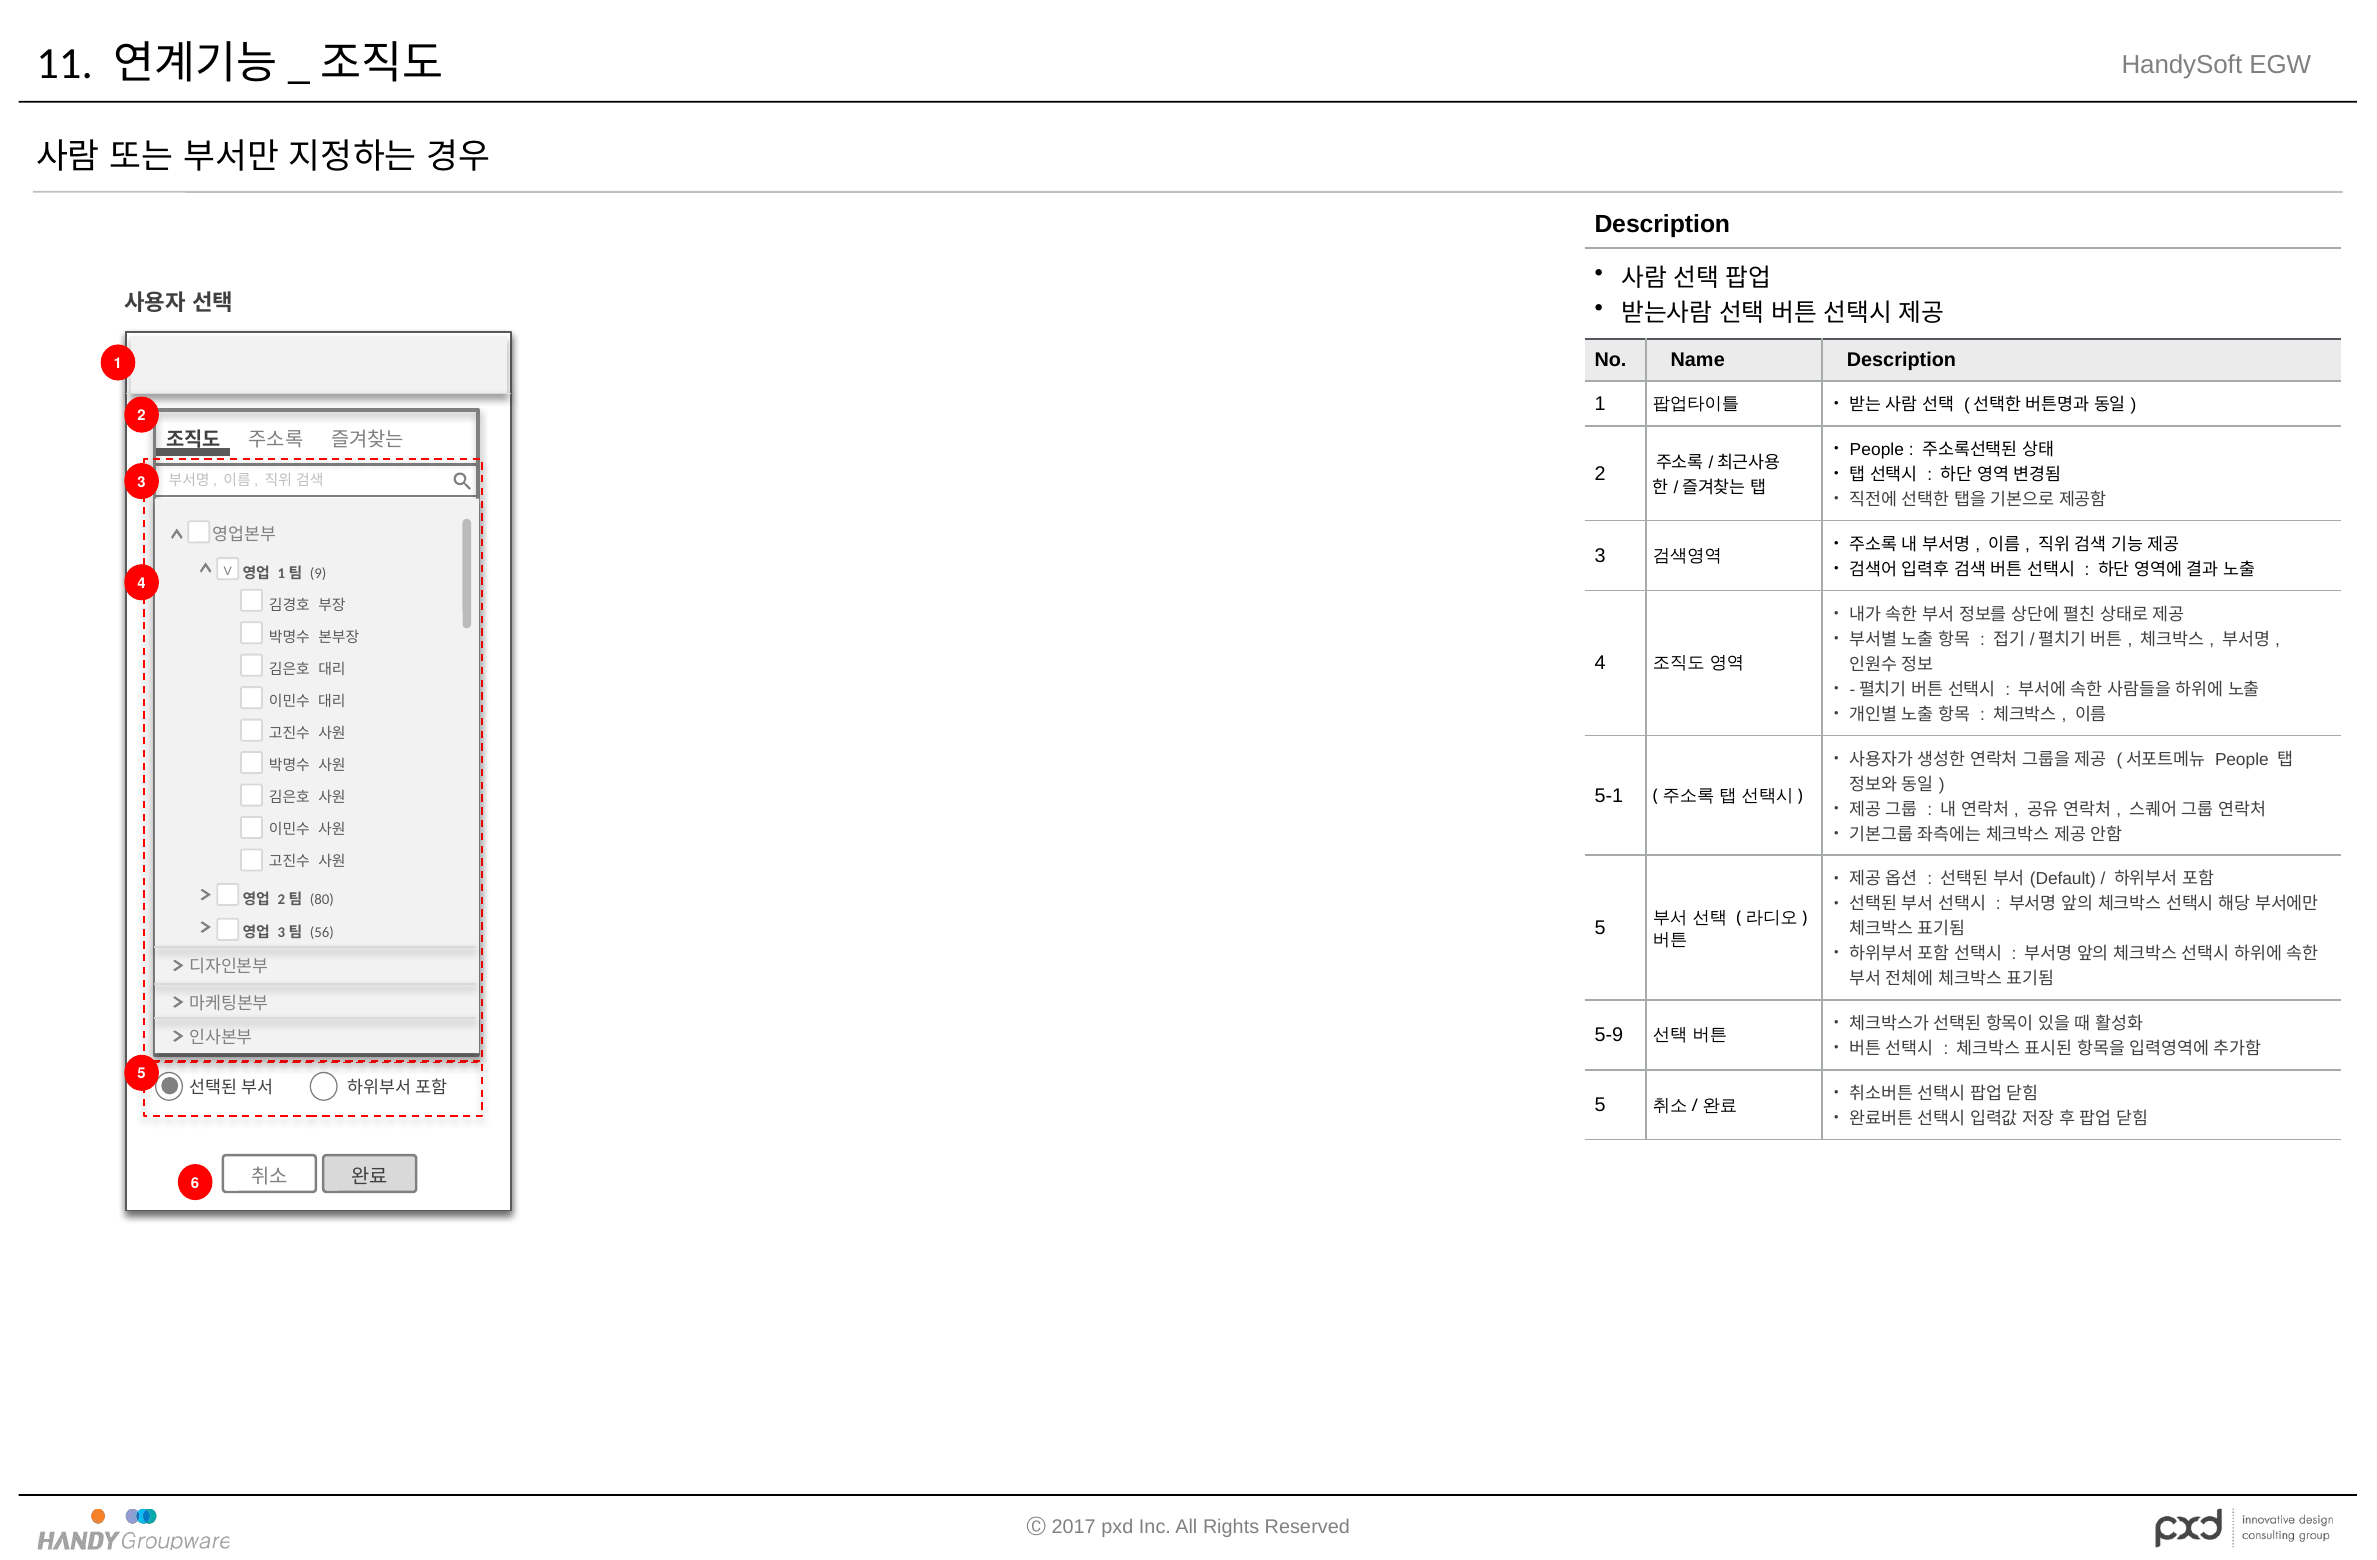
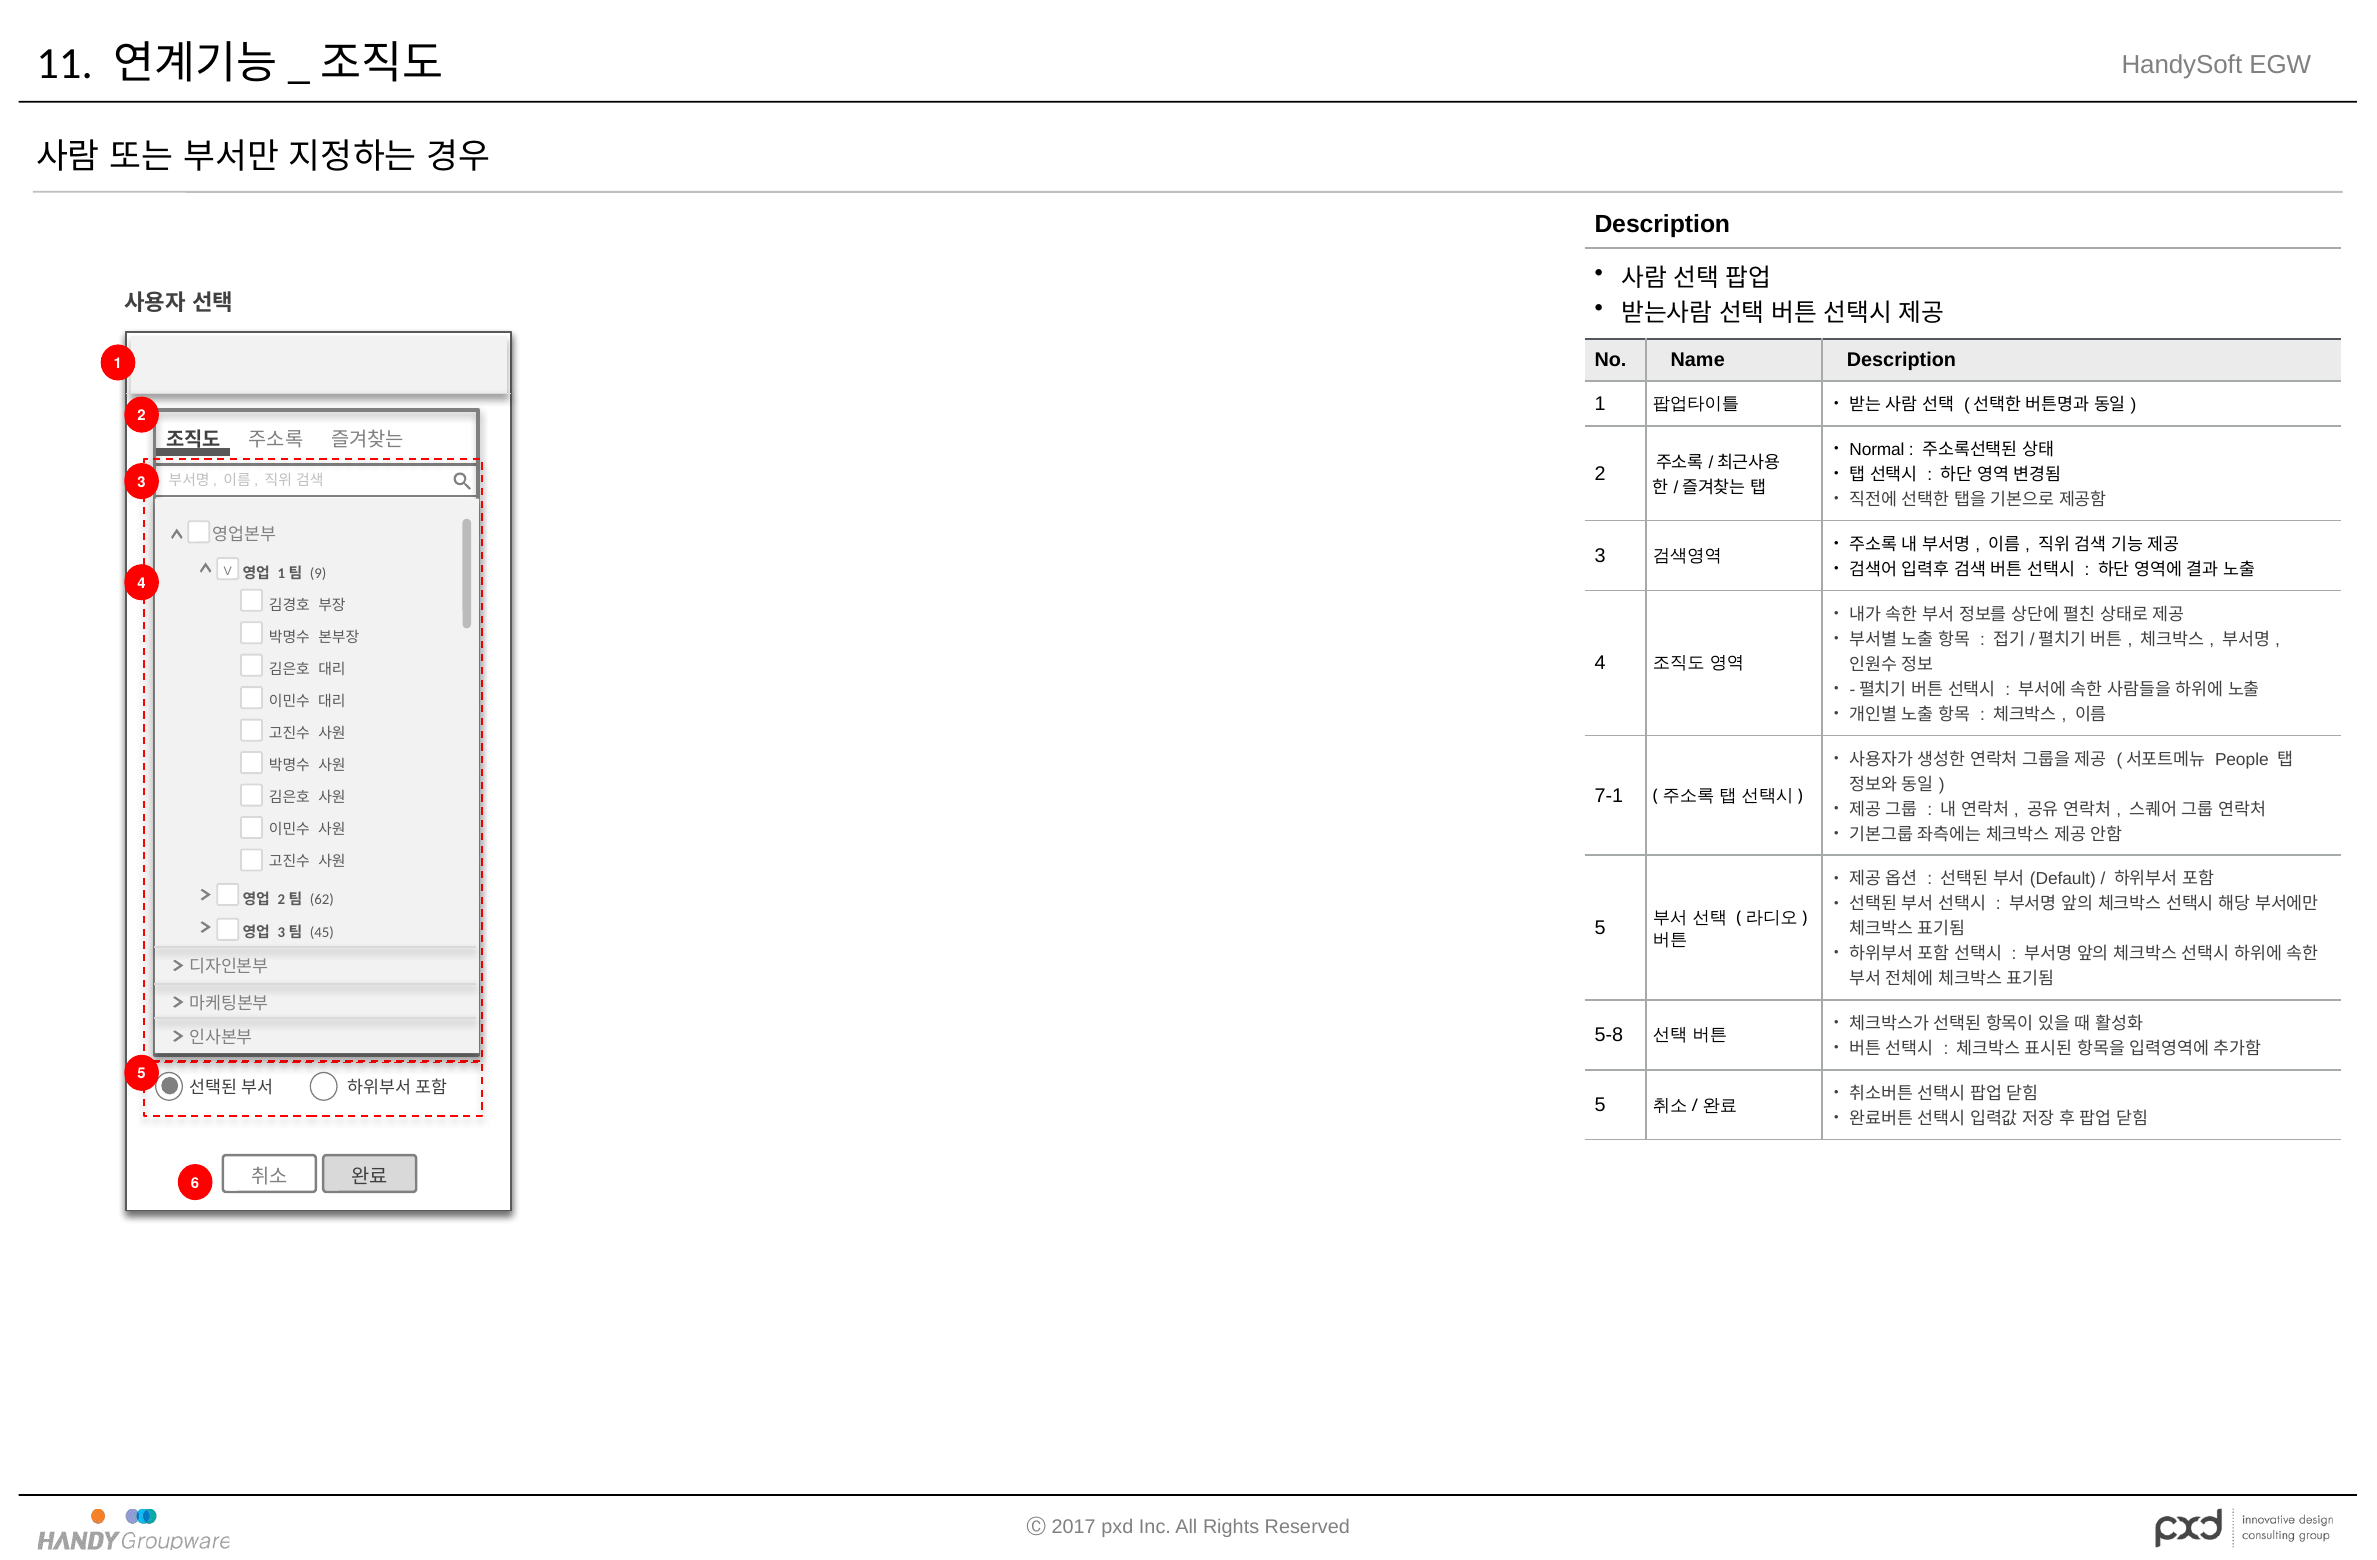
People: People -> Normal (1877, 450)
5-1: 5-1 -> 7-1 (1609, 796)
80: 80 -> 62 (322, 900)
56: 56 -> 45 (322, 932)
5-9: 5-9 -> 5-8 (1609, 1035)
